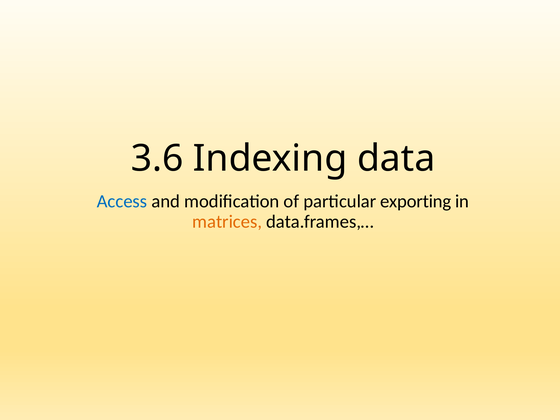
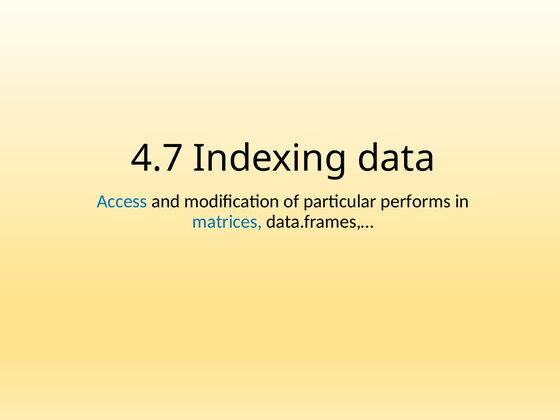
3.6: 3.6 -> 4.7 (157, 159)
exporting: exporting -> performs (416, 201)
matrices colour: orange -> blue (227, 222)
